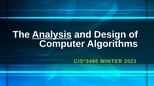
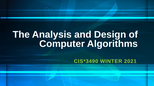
Analysis underline: present -> none (52, 35)
